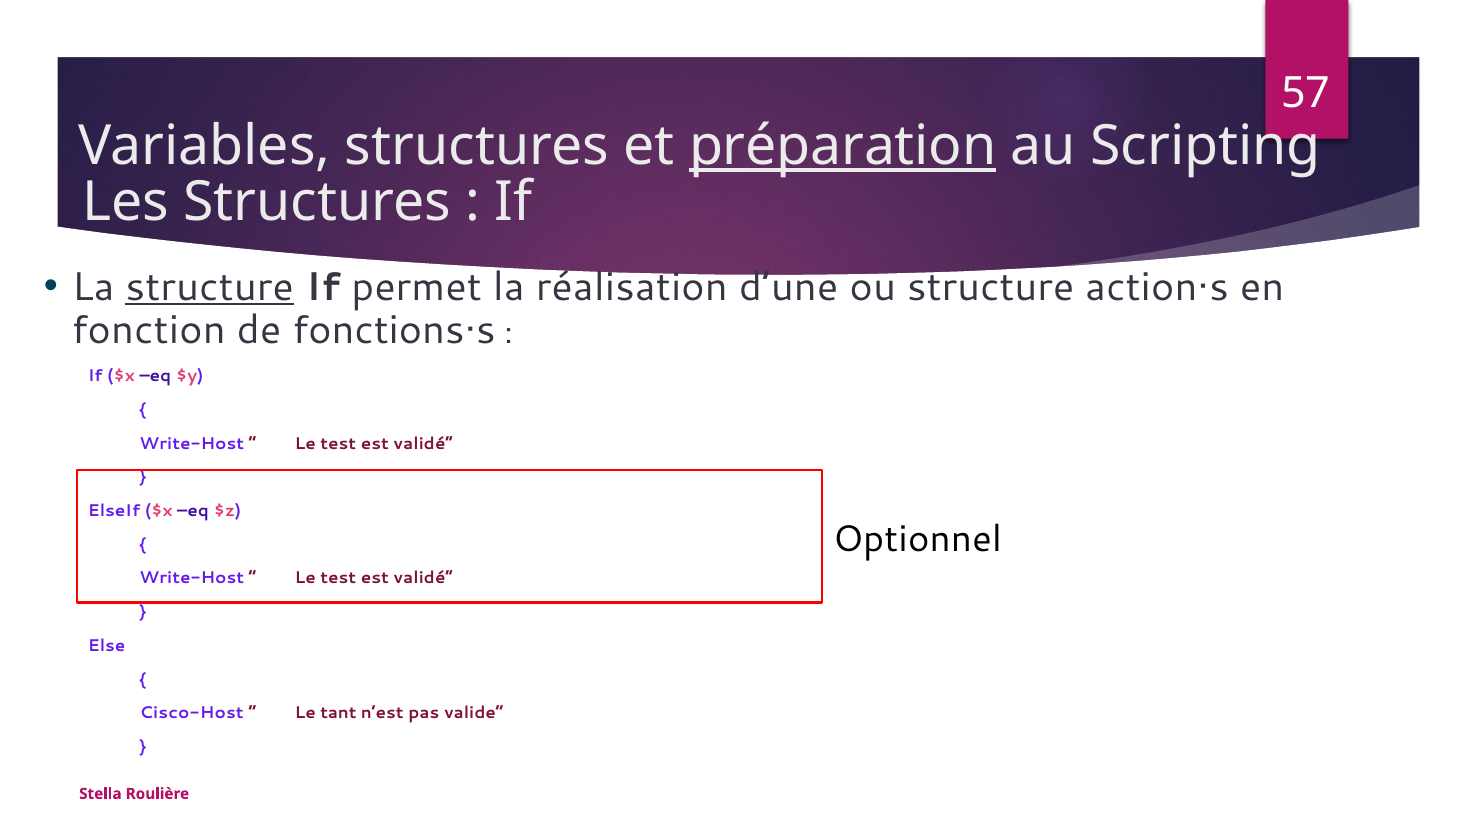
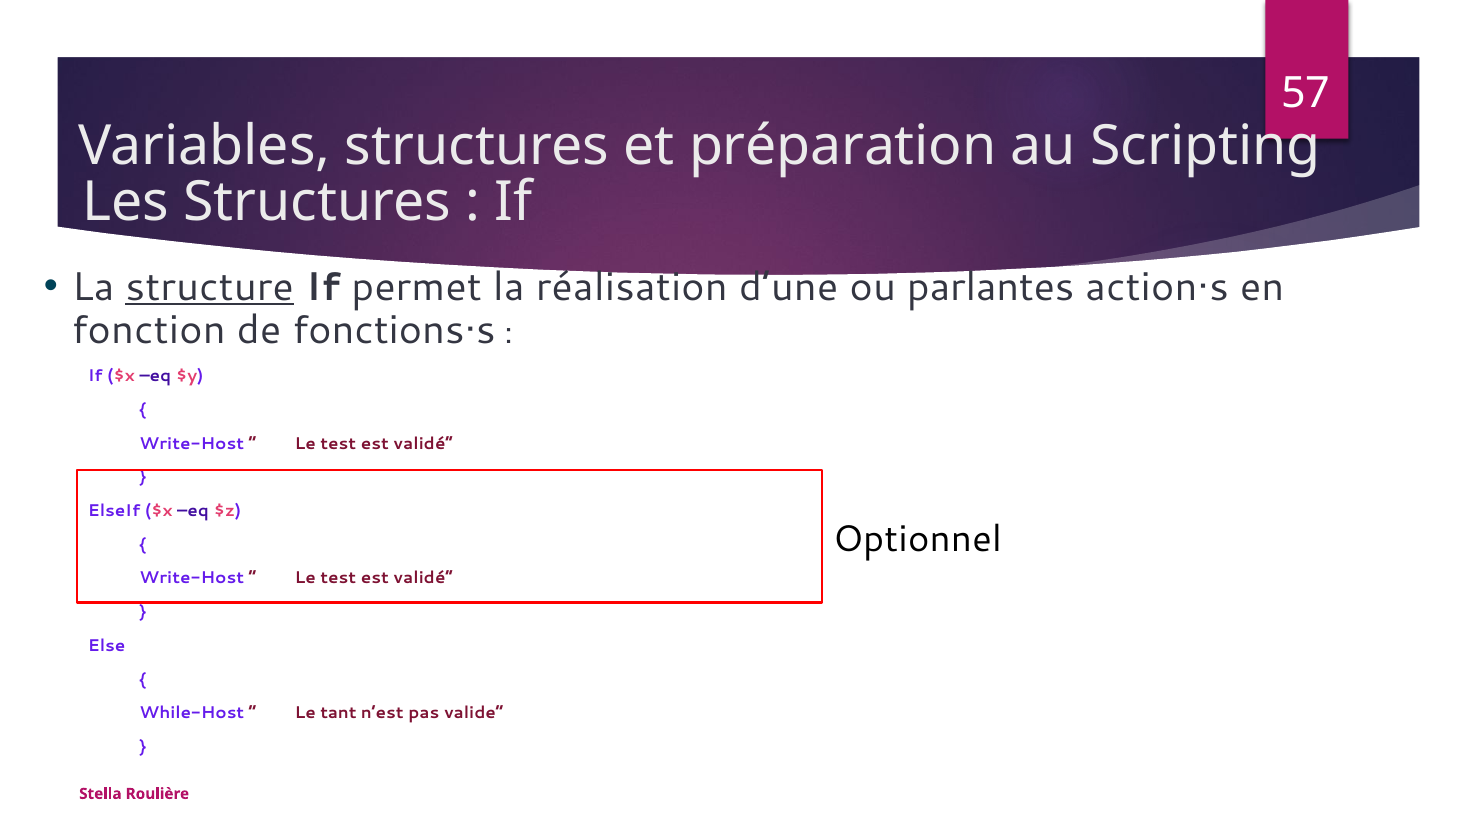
préparation underline: present -> none (843, 146)
ou structure: structure -> parlantes (991, 287)
Cisco-Host: Cisco-Host -> While-Host (192, 713)
